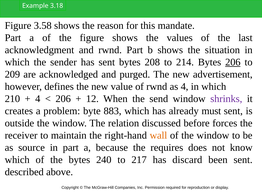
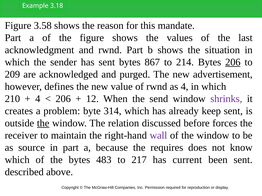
208: 208 -> 867 (152, 62)
883: 883 -> 314 (113, 111)
must: must -> keep (211, 111)
the underline: none -> present (43, 123)
wall colour: orange -> purple (158, 136)
240: 240 -> 483 (104, 160)
discard: discard -> current (187, 160)
